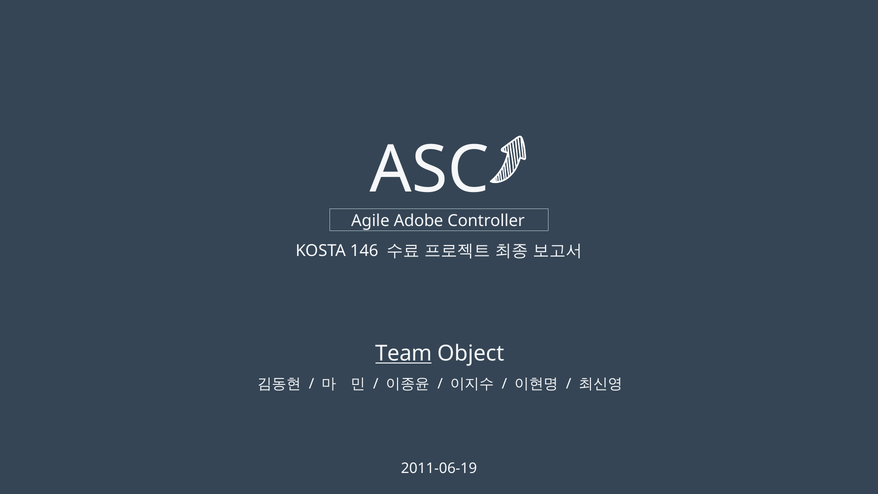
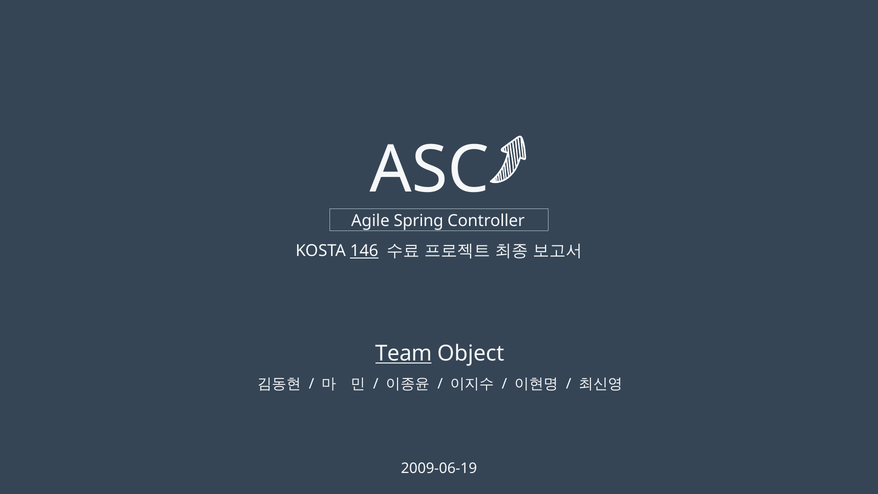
Adobe: Adobe -> Spring (419, 221)
146 underline: none -> present (364, 251)
2011-06-19: 2011-06-19 -> 2009-06-19 (439, 469)
